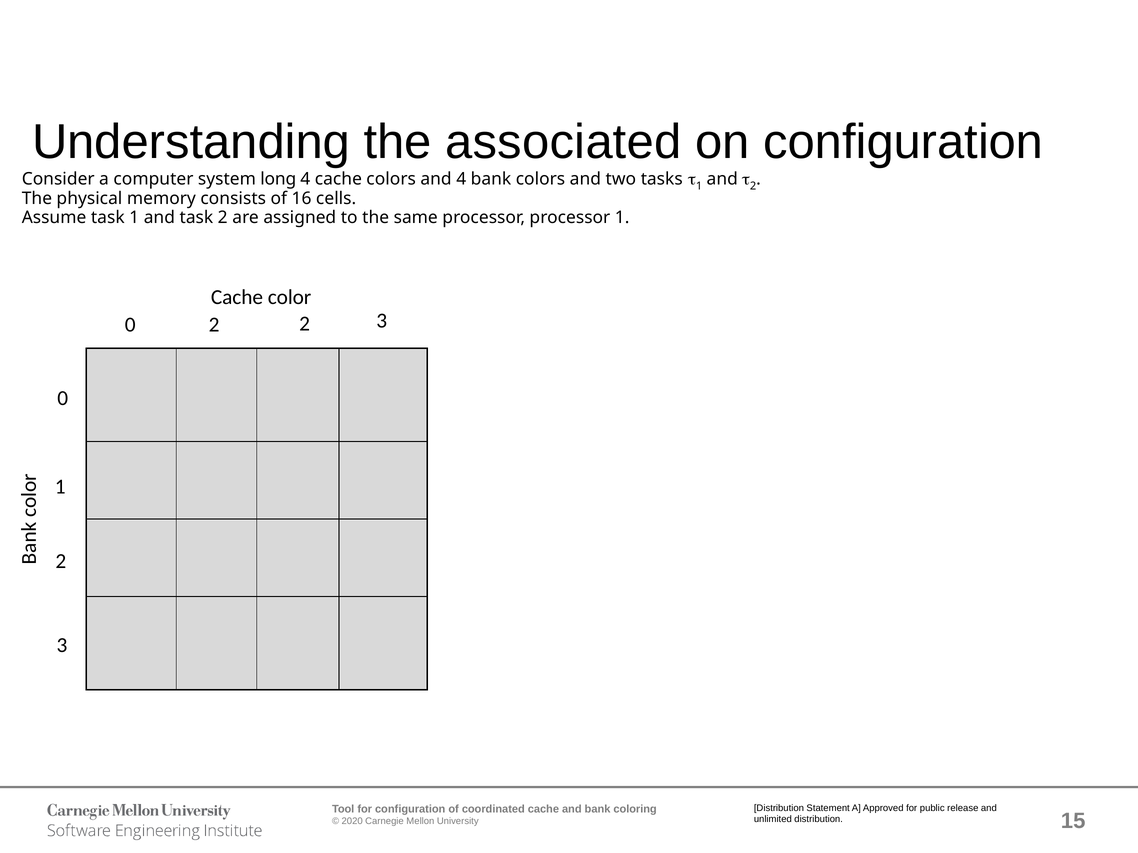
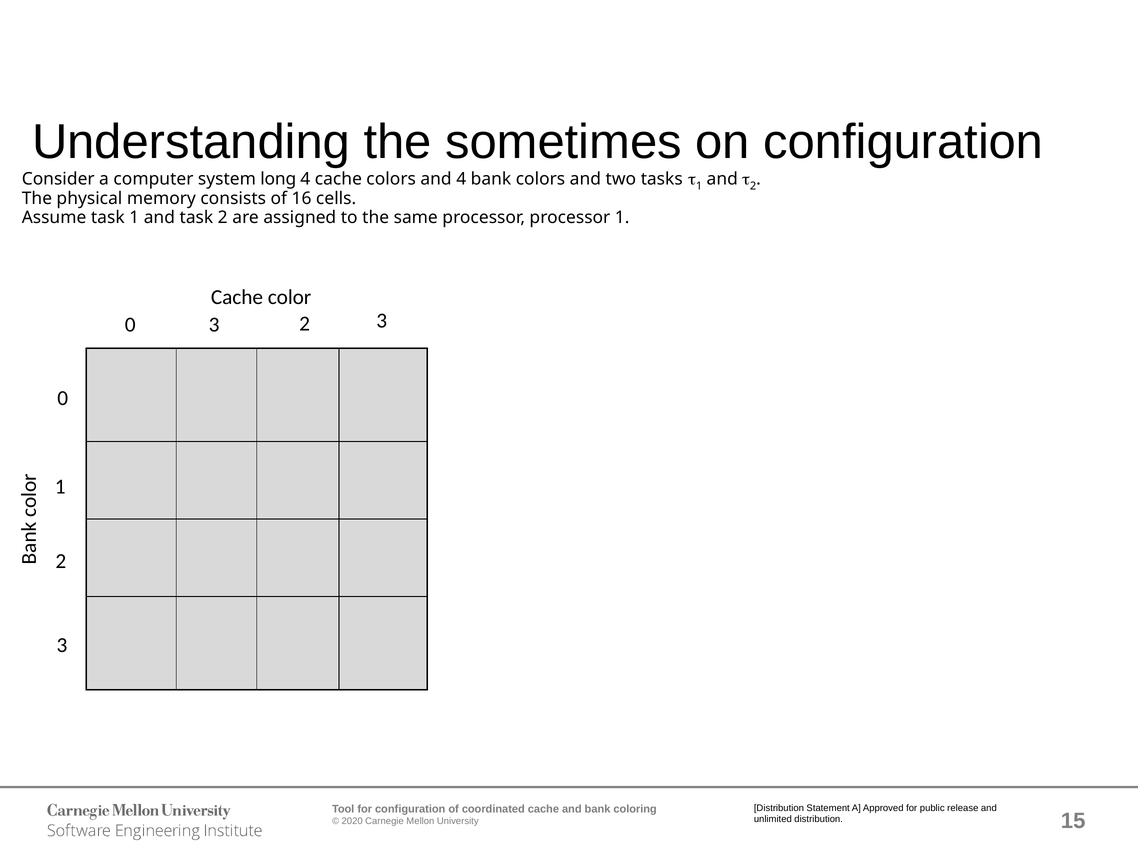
associated: associated -> sometimes (564, 142)
0 2: 2 -> 3 (214, 325)
